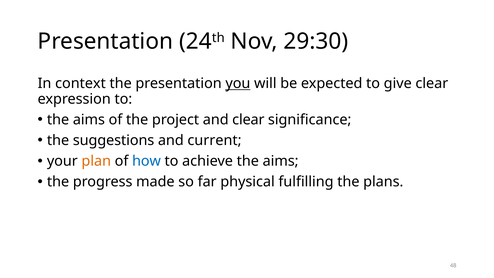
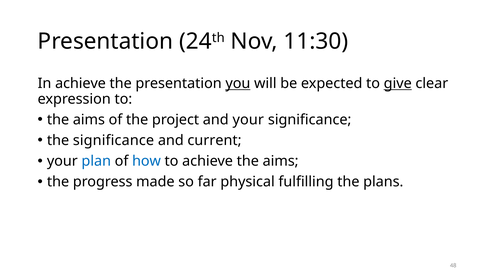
29:30: 29:30 -> 11:30 (316, 41)
In context: context -> achieve (81, 83)
give underline: none -> present (398, 83)
and clear: clear -> your (248, 120)
the suggestions: suggestions -> significance (113, 140)
plan colour: orange -> blue (96, 161)
